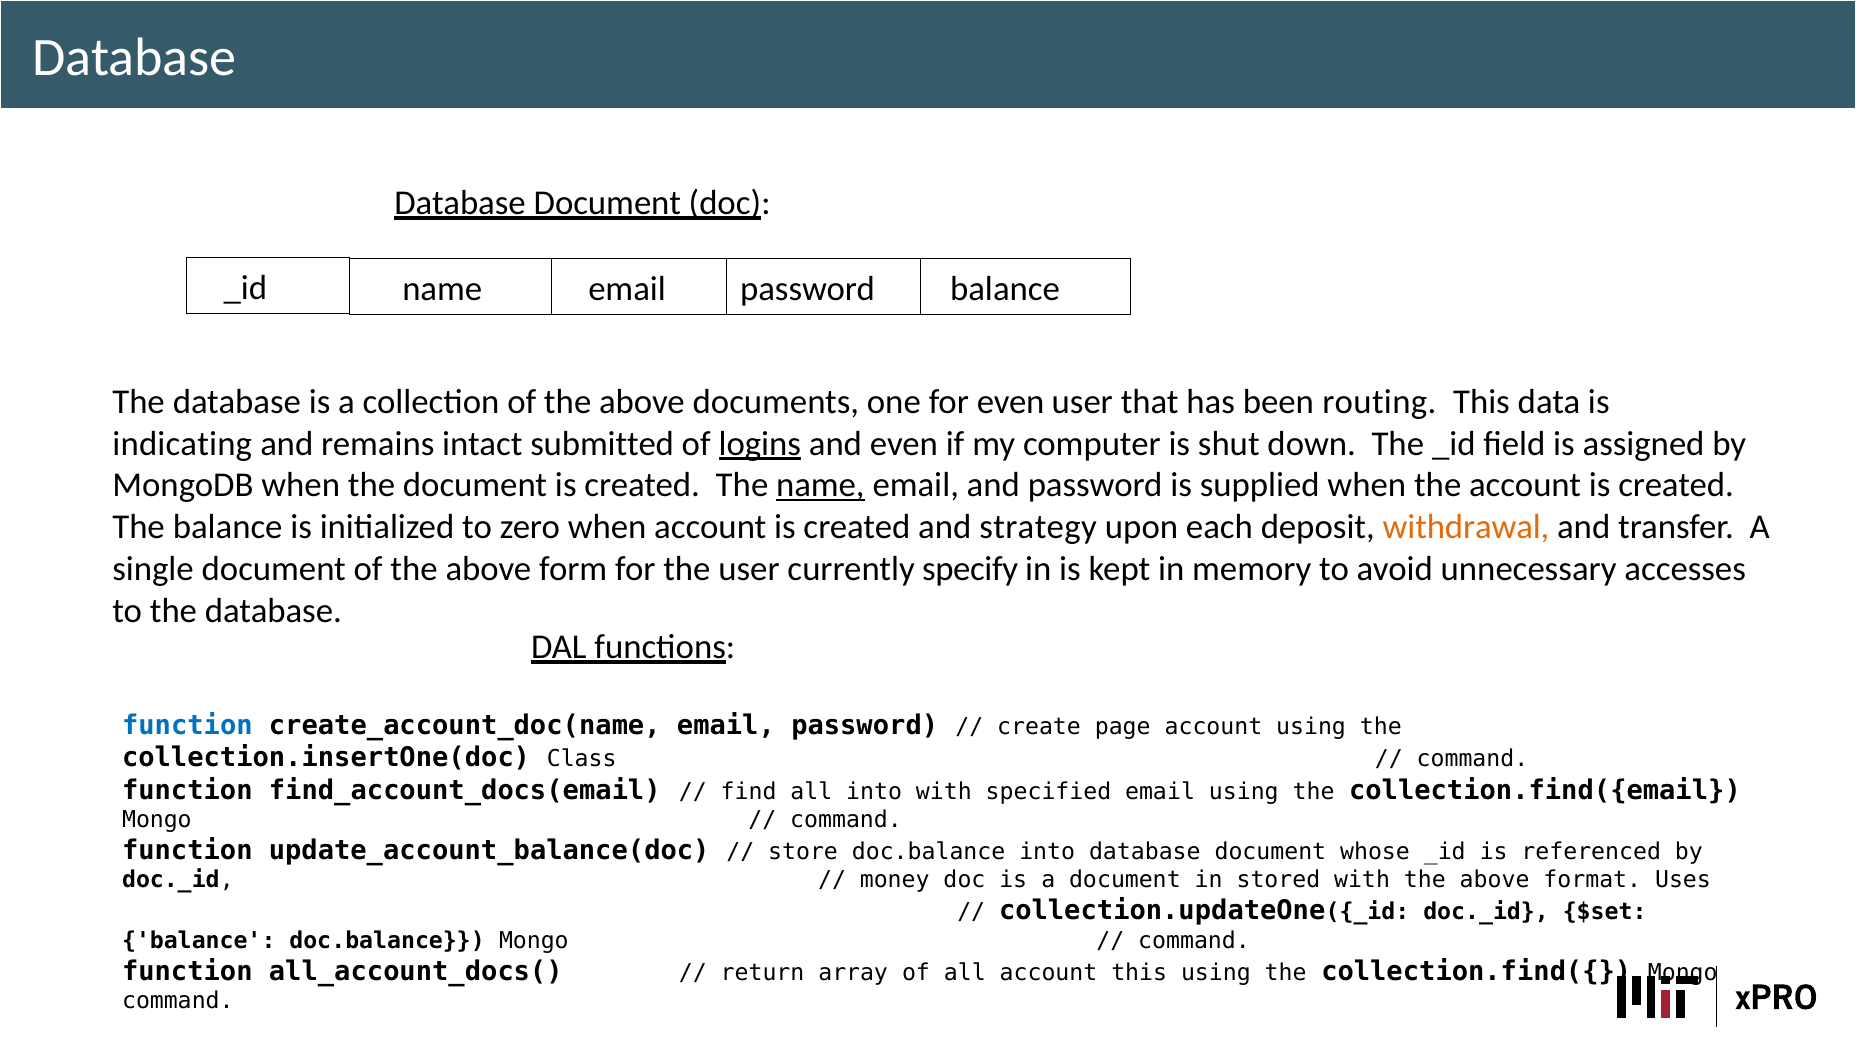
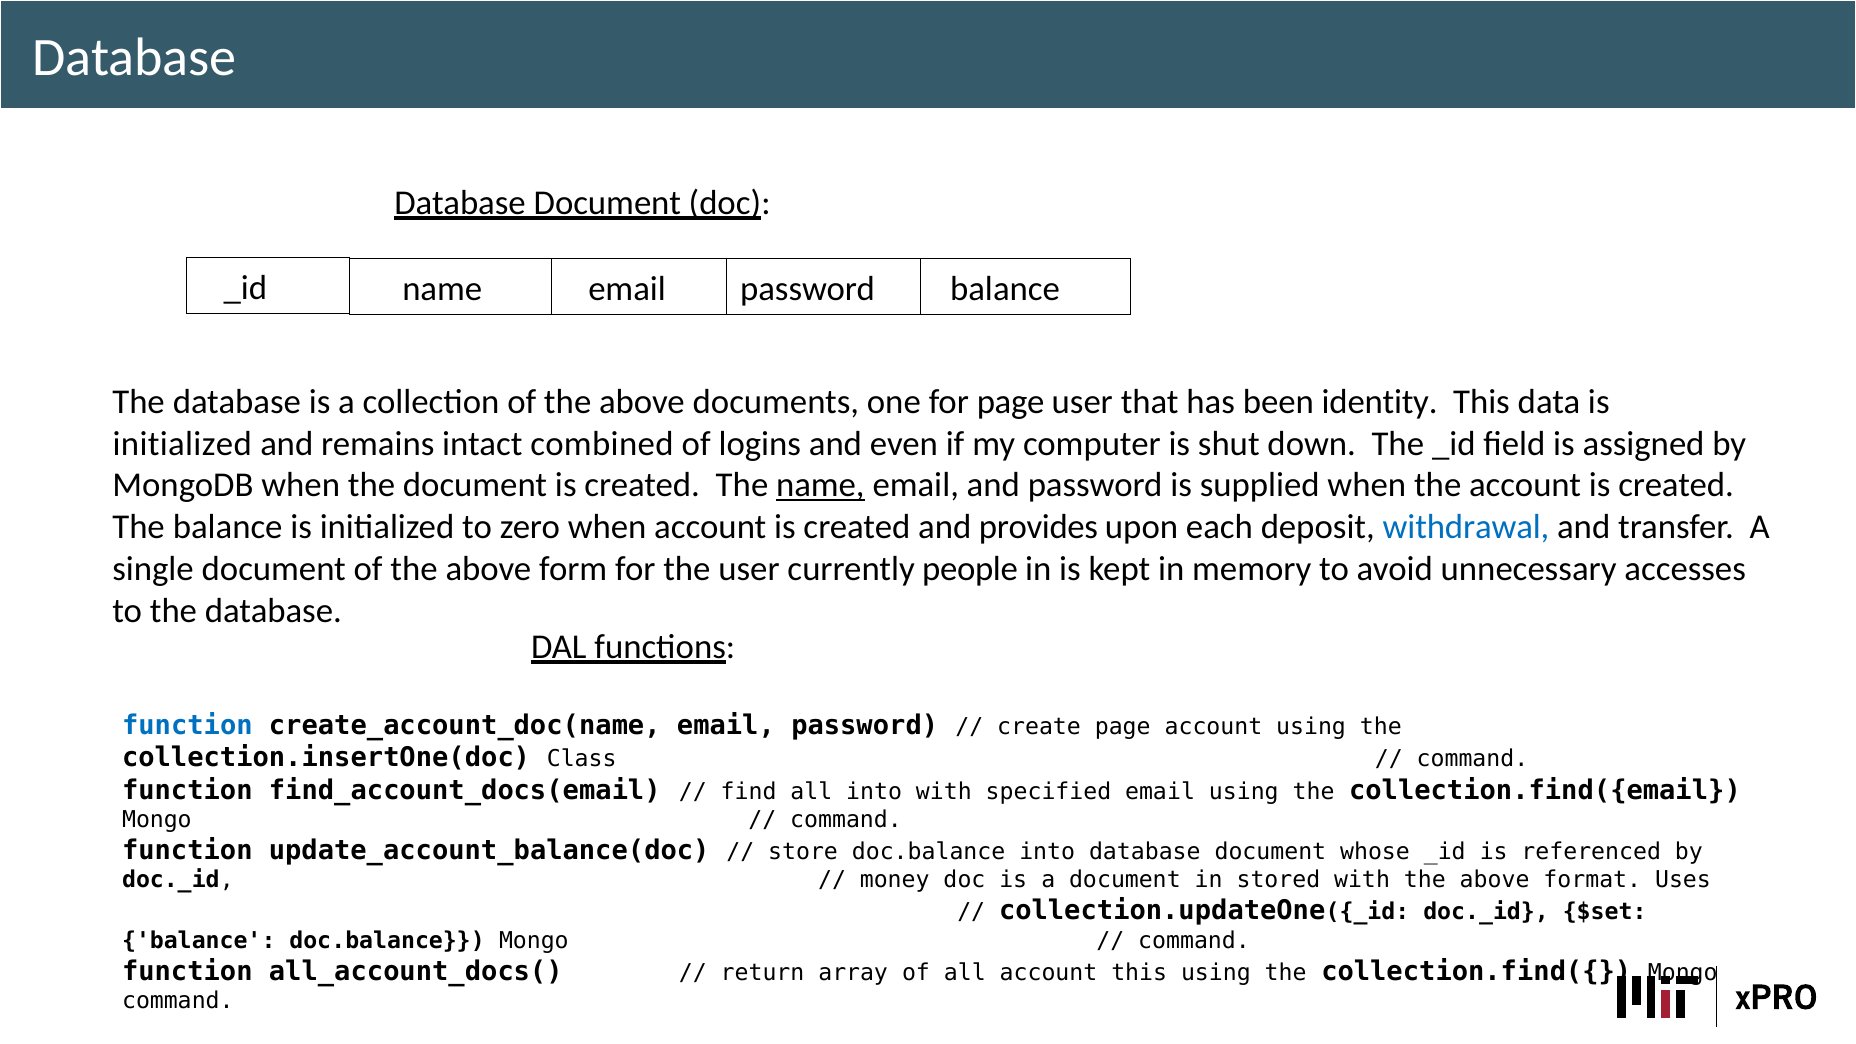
for even: even -> page (1011, 402)
routing: routing -> identity (1380, 402)
indicating: indicating -> initialized (182, 444)
submitted: submitted -> combined (602, 444)
logins underline: present -> none (760, 444)
strategy: strategy -> provides (1038, 527)
withdrawal colour: orange -> blue (1466, 527)
specify: specify -> people (970, 569)
